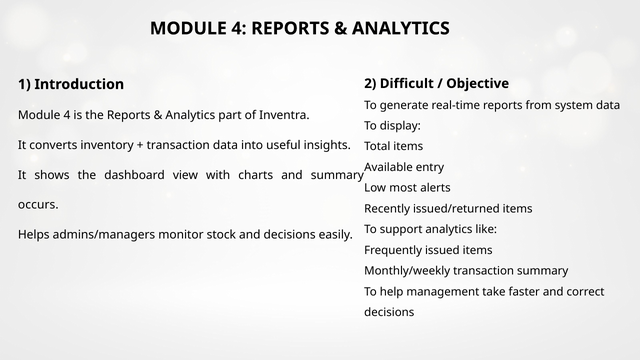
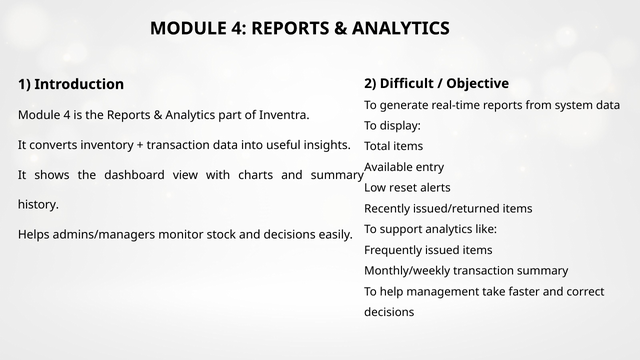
most: most -> reset (403, 188)
occurs: occurs -> history (38, 205)
